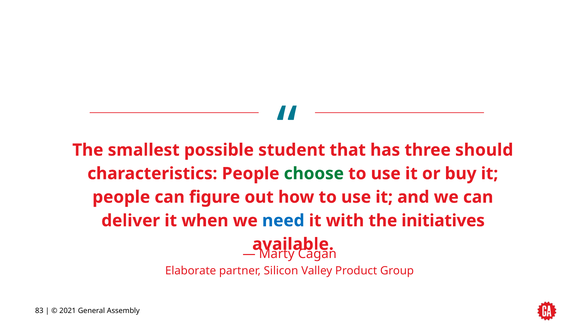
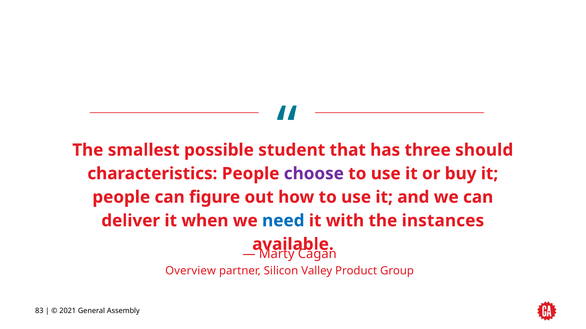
choose colour: green -> purple (314, 174)
initiatives: initiatives -> instances (443, 221)
Elaborate: Elaborate -> Overview (191, 271)
